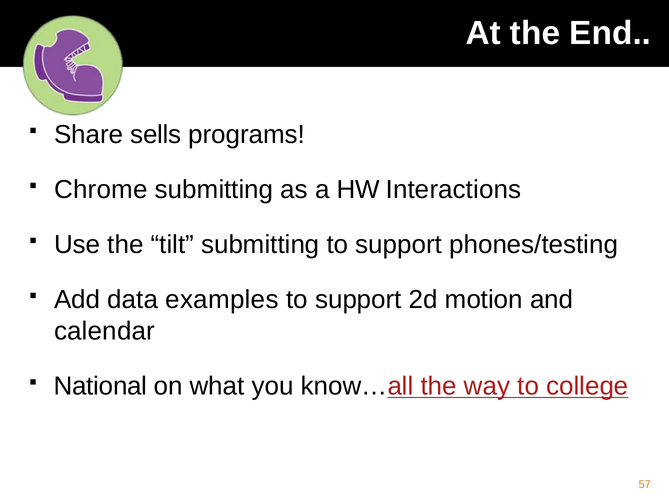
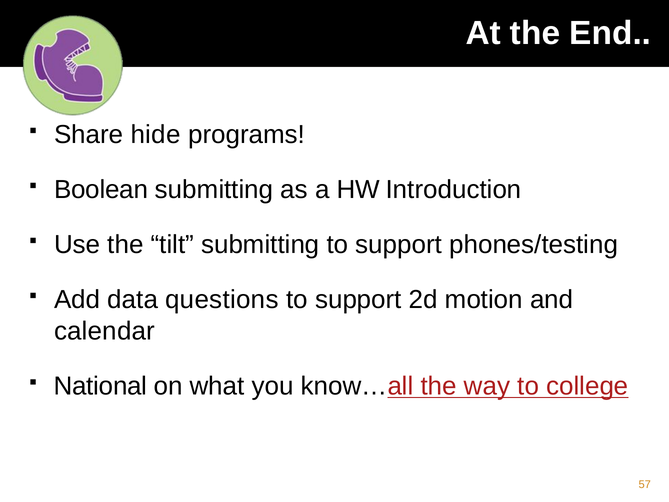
sells: sells -> hide (156, 134)
Chrome: Chrome -> Boolean (101, 190)
Interactions: Interactions -> Introduction (454, 190)
examples: examples -> questions (222, 300)
